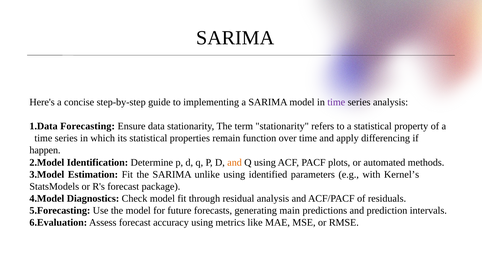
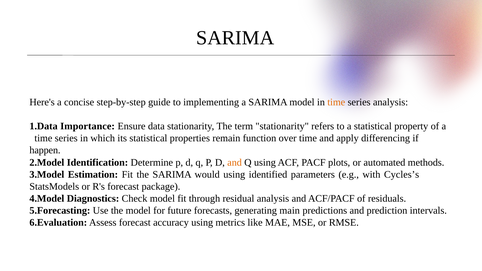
time colour: purple -> orange (336, 102)
Forecasting: Forecasting -> Importance (88, 126)
unlike: unlike -> would (207, 175)
Kernel’s: Kernel’s -> Cycles’s (402, 175)
